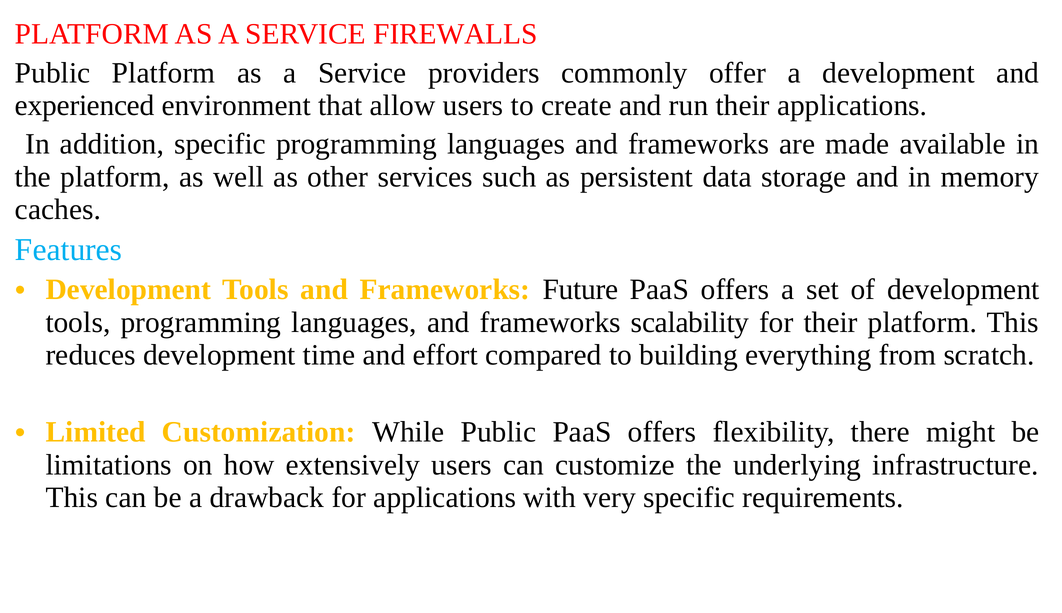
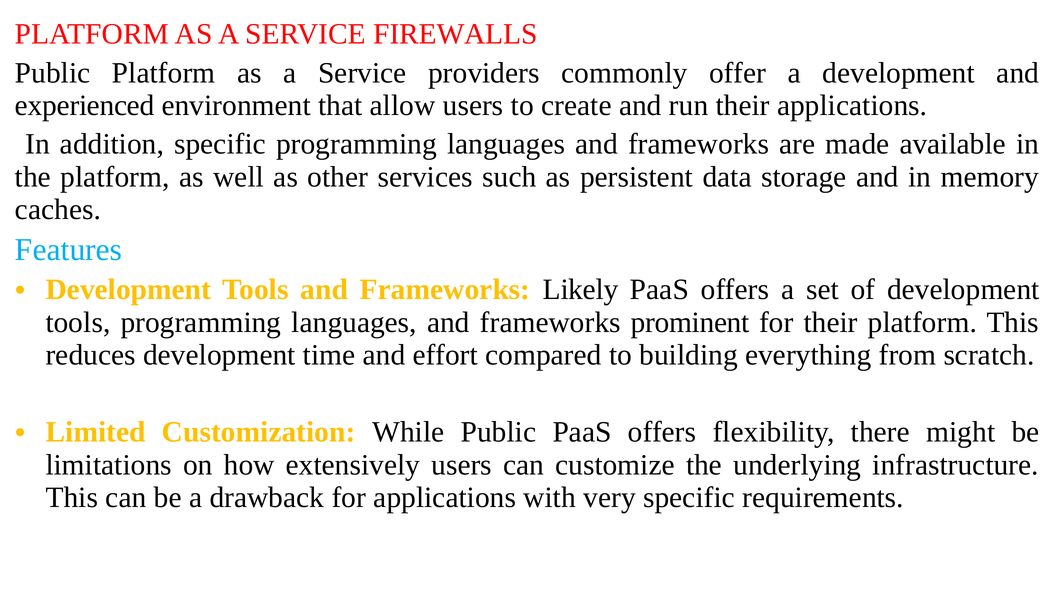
Future: Future -> Likely (581, 289)
scalability: scalability -> prominent (690, 322)
